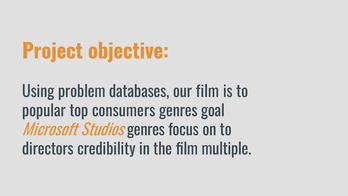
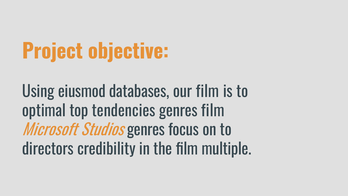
problem: problem -> eiusmod (82, 92)
popular: popular -> optimal (44, 111)
consumers: consumers -> tendencies (124, 111)
genres goal: goal -> film (213, 111)
